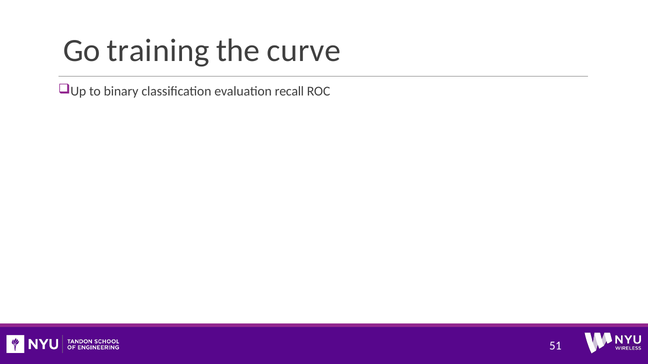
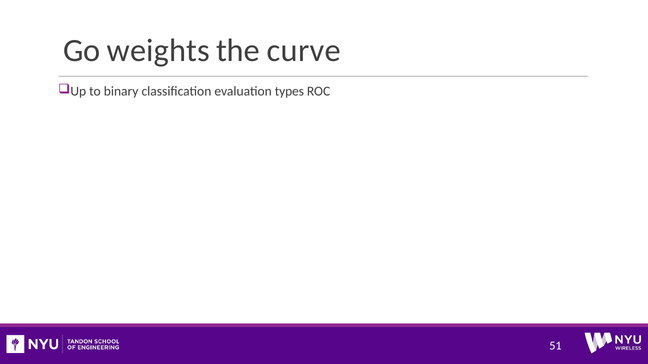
training: training -> weights (158, 51)
recall: recall -> types (289, 91)
